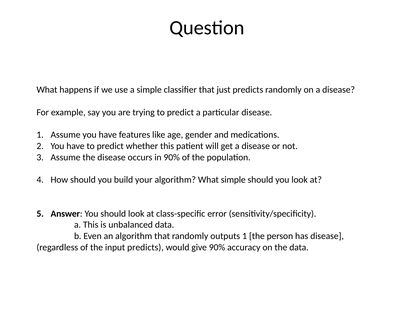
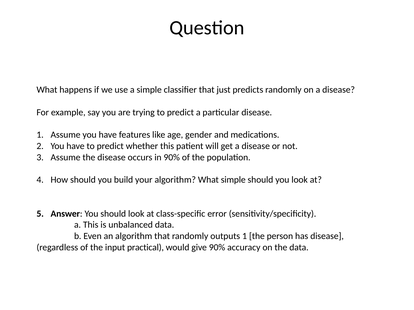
input predicts: predicts -> practical (145, 248)
